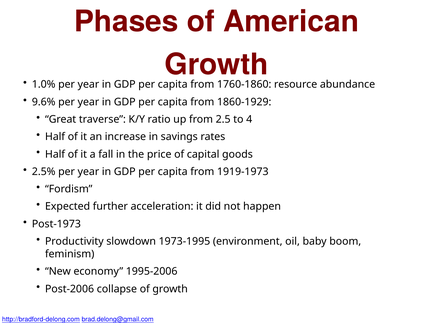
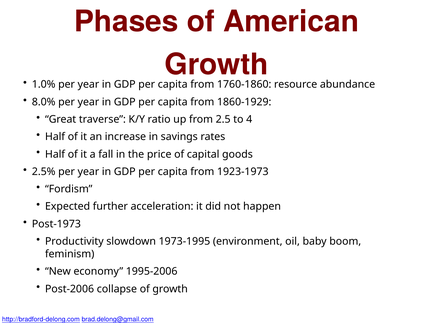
9.6%: 9.6% -> 8.0% (44, 102)
1919-1973: 1919-1973 -> 1923-1973 (243, 172)
